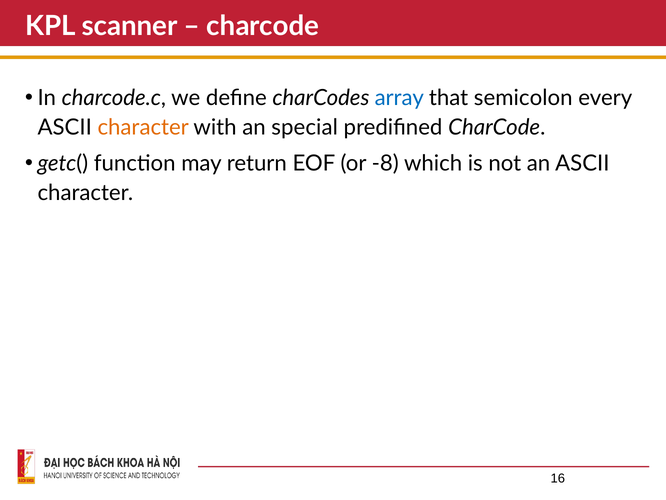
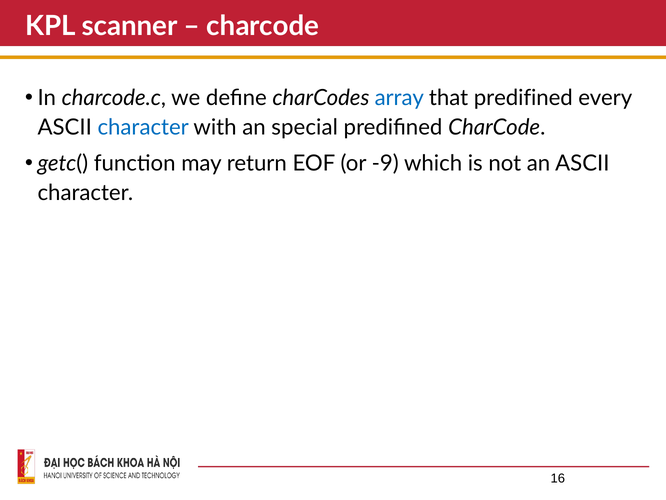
that semicolon: semicolon -> predifined (523, 98)
character colour: orange -> blue (143, 127)
-8: -8 -> -9 (385, 163)
